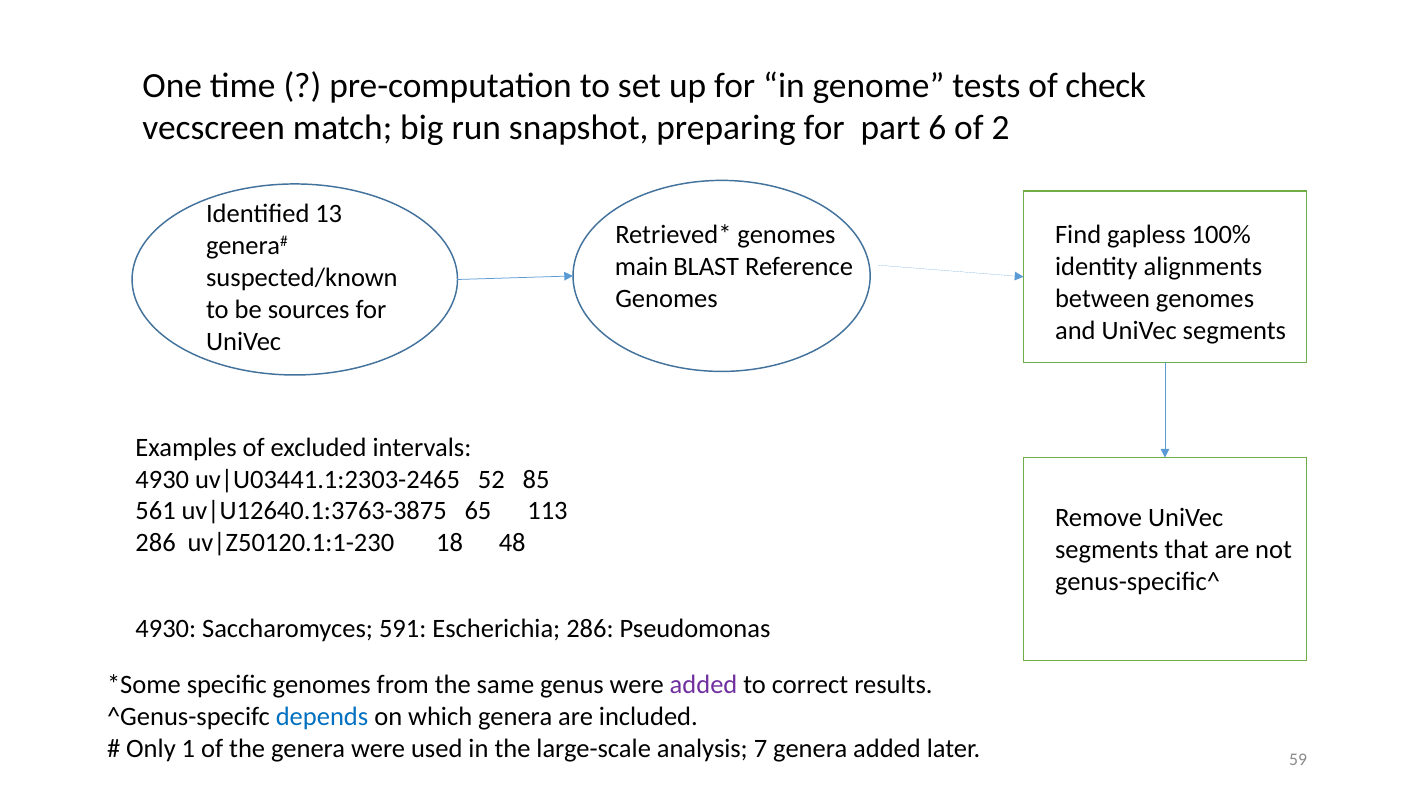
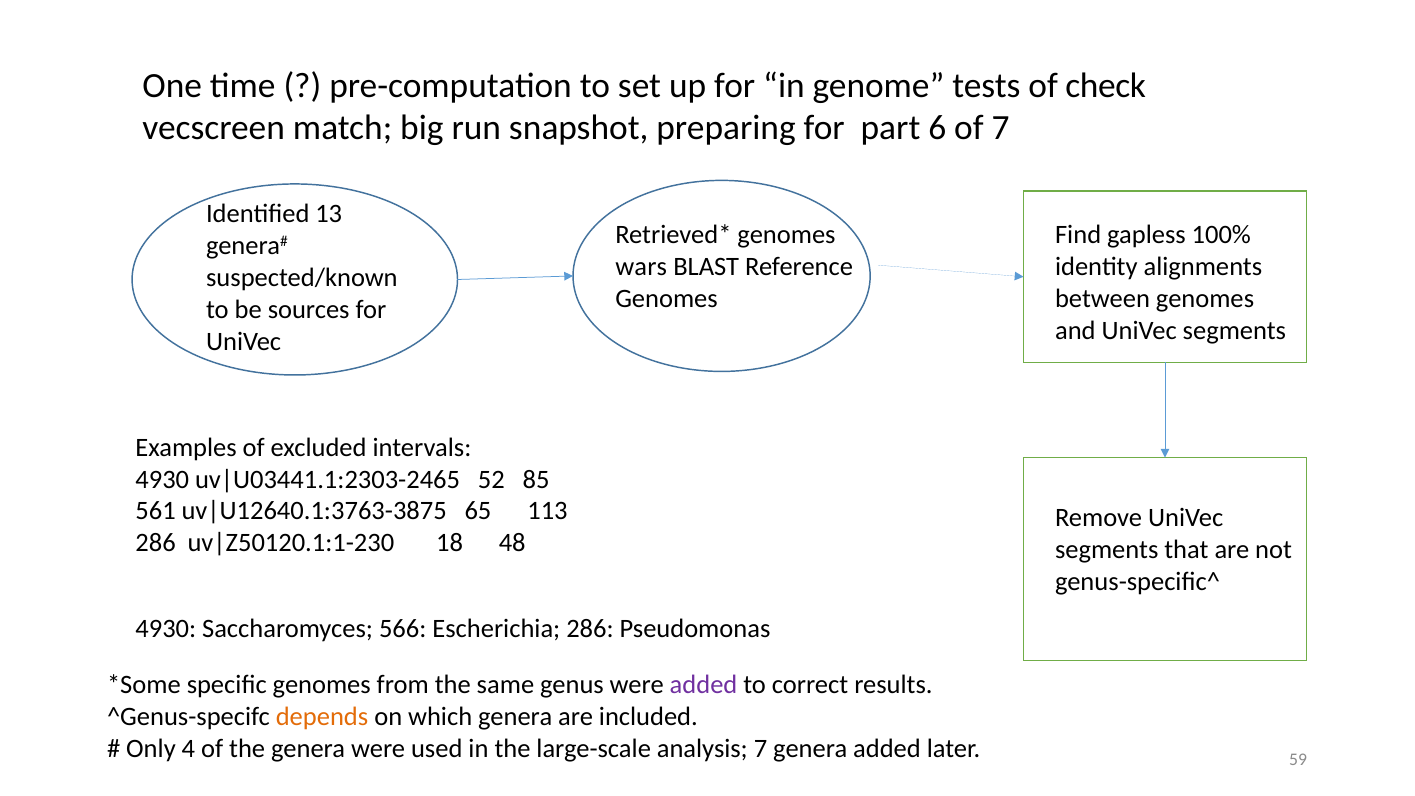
of 2: 2 -> 7 (1001, 128)
main: main -> wars (641, 267)
591: 591 -> 566 (403, 629)
depends colour: blue -> orange (322, 717)
1: 1 -> 4 (188, 748)
